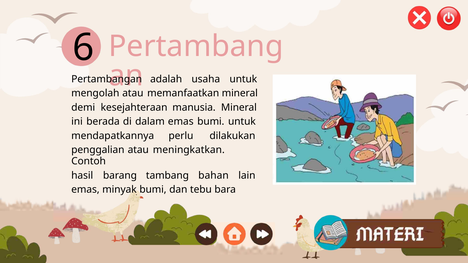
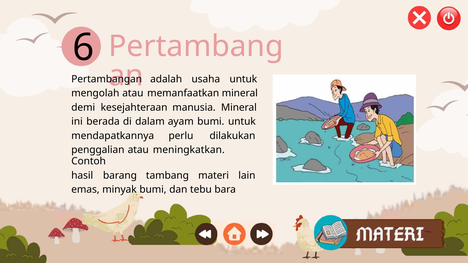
dalam emas: emas -> ayam (181, 122)
bahan: bahan -> materi (214, 176)
